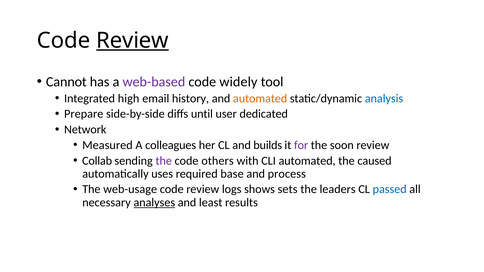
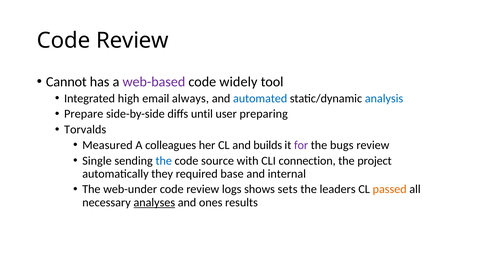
Review underline: present -> none (132, 41)
history: history -> always (190, 99)
automated colour: orange -> blue (260, 99)
dedicated: dedicated -> preparing (264, 114)
Network: Network -> Torvalds (85, 130)
soon: soon -> bugs (342, 145)
Collab: Collab -> Single (97, 161)
the colour: purple -> blue (164, 161)
others: others -> source (218, 161)
CLI automated: automated -> connection (307, 161)
caused: caused -> project (375, 161)
uses: uses -> they (162, 174)
process: process -> internal (287, 174)
web-usage: web-usage -> web-under (130, 189)
passed colour: blue -> orange (390, 189)
least: least -> ones (211, 203)
